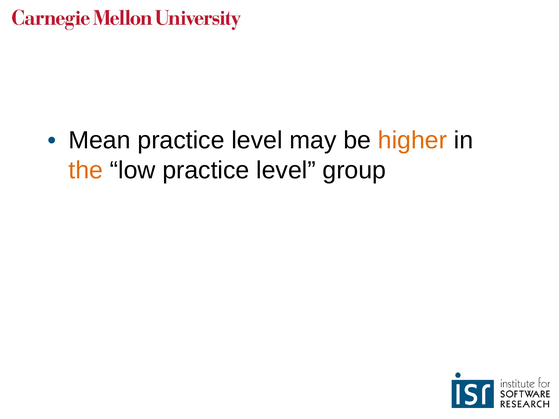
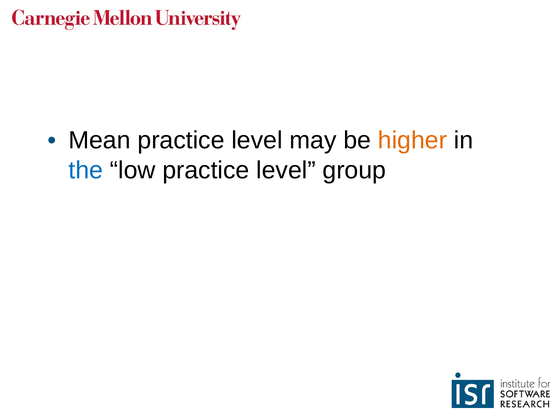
the colour: orange -> blue (86, 170)
